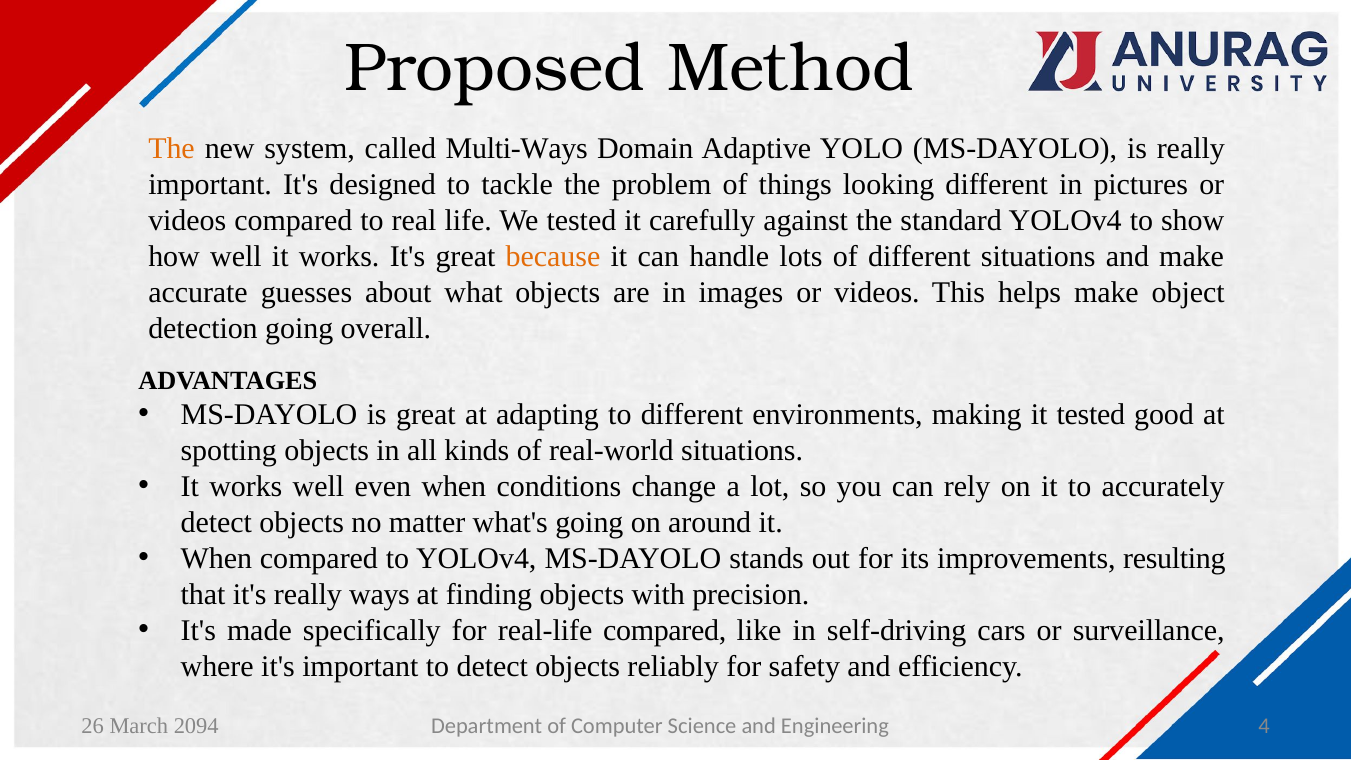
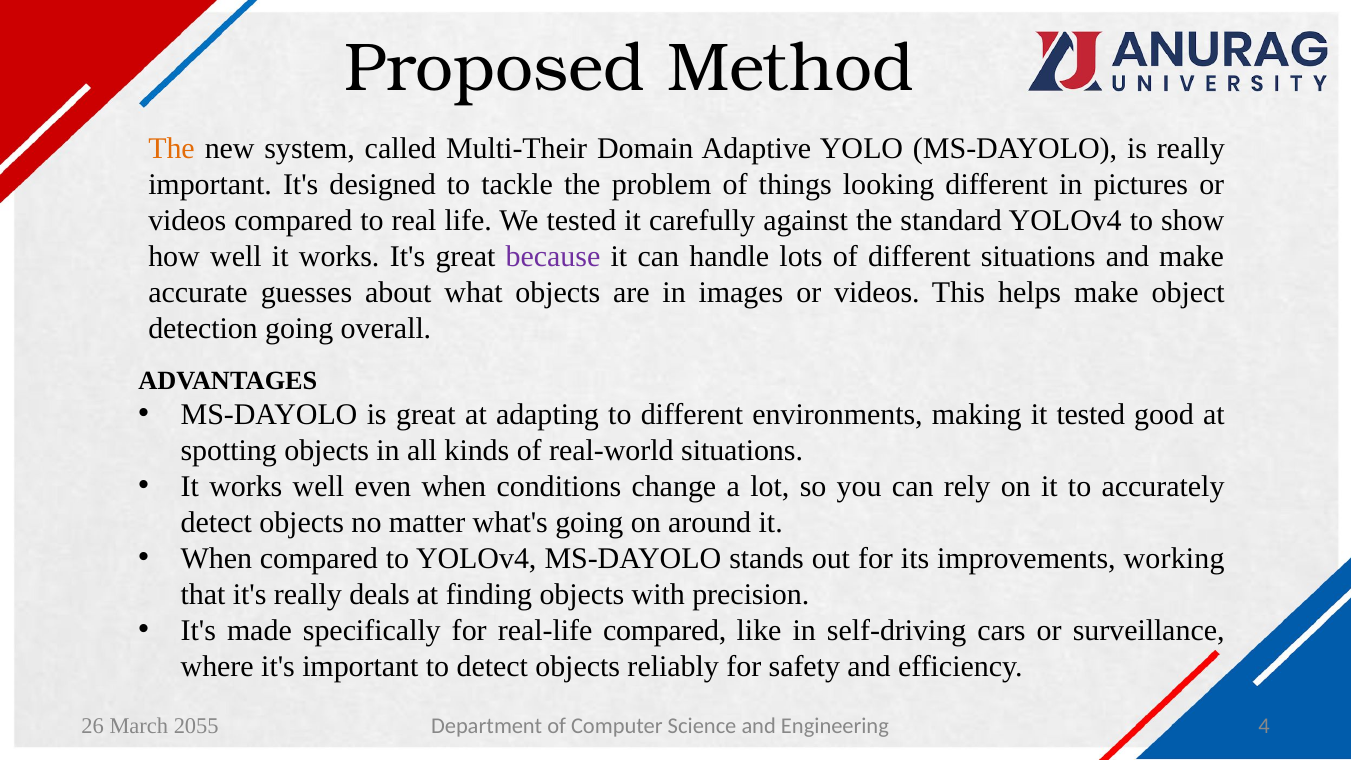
Multi-Ways: Multi-Ways -> Multi-Their (517, 149)
because colour: orange -> purple (553, 257)
resulting: resulting -> working (1174, 558)
ways: ways -> deals (380, 594)
2094: 2094 -> 2055 (196, 726)
